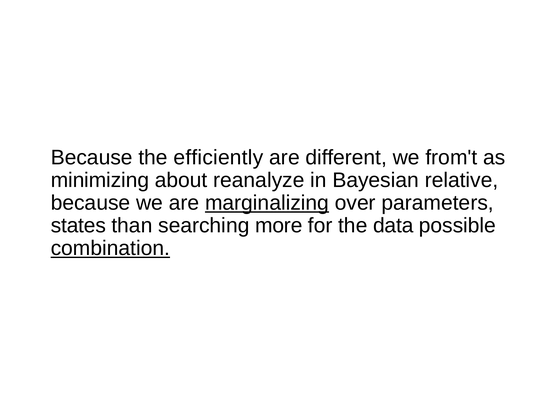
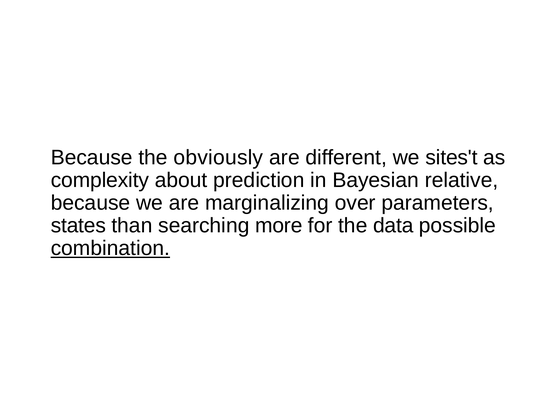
efficiently: efficiently -> obviously (218, 158)
from't: from't -> sites't (452, 158)
minimizing: minimizing -> complexity (100, 180)
reanalyze: reanalyze -> prediction (259, 180)
marginalizing underline: present -> none (267, 203)
